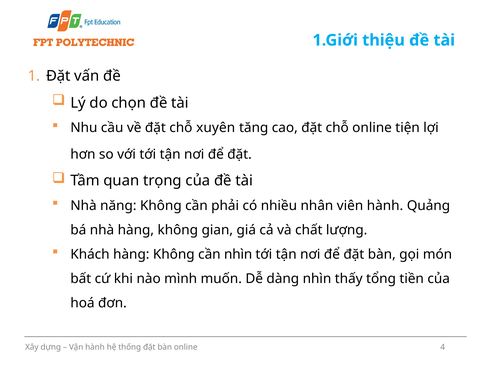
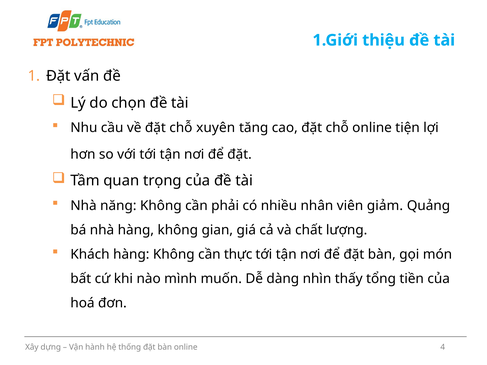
viên hành: hành -> giảm (385, 206)
cần nhìn: nhìn -> thực (238, 255)
